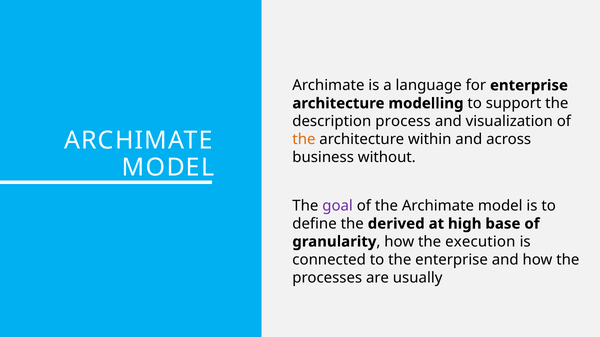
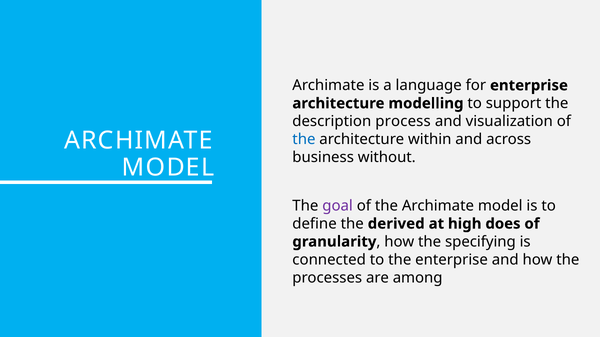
the colour: orange -> blue (304, 140)
base: base -> does (503, 224)
execution: execution -> specifying (480, 242)
usually: usually -> among (418, 278)
